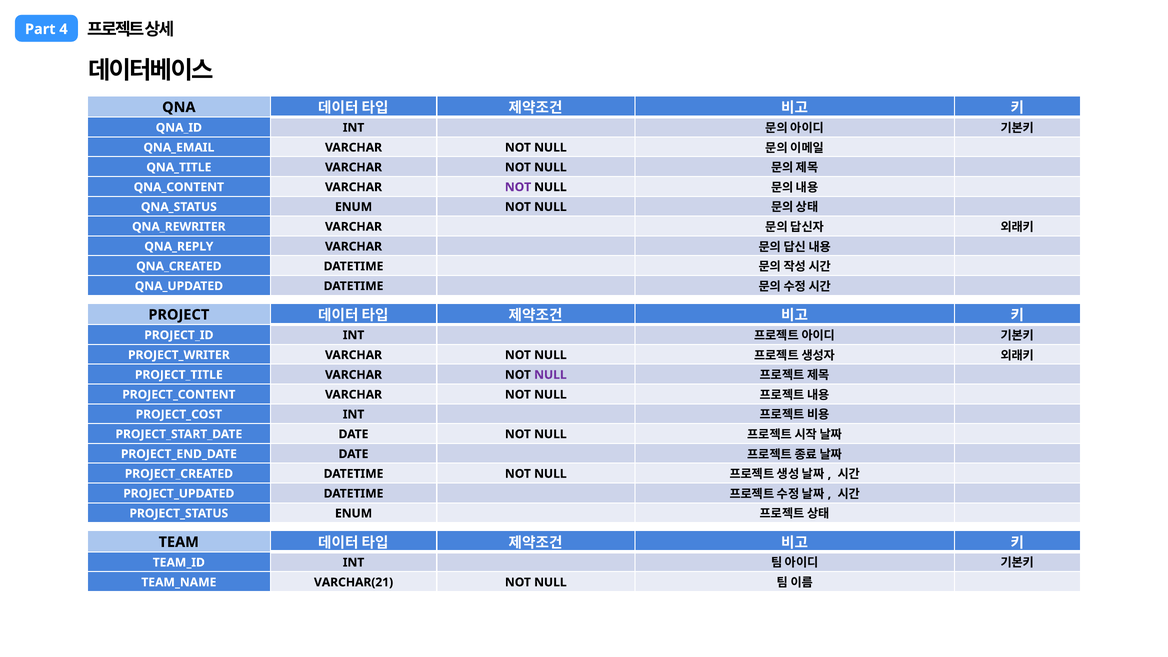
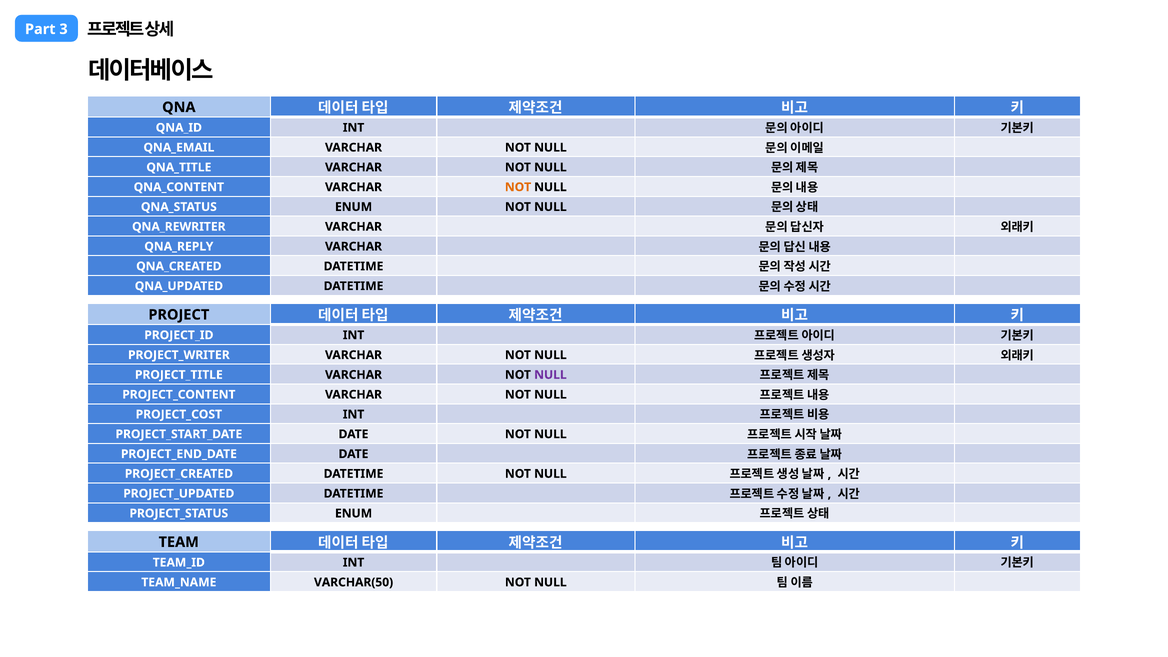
4: 4 -> 3 (64, 29)
NOT colour: purple -> orange (518, 187)
VARCHAR(21: VARCHAR(21 -> VARCHAR(50 (354, 582)
